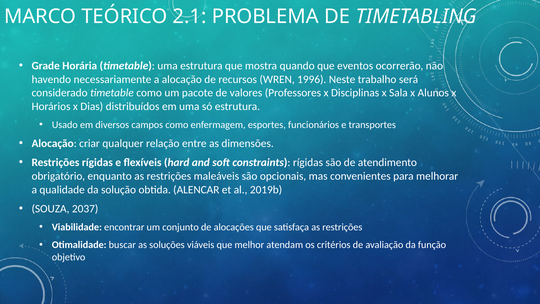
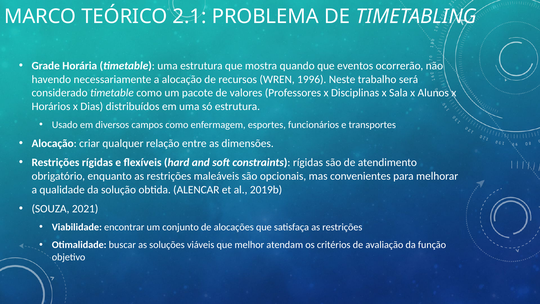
2037: 2037 -> 2021 (85, 209)
